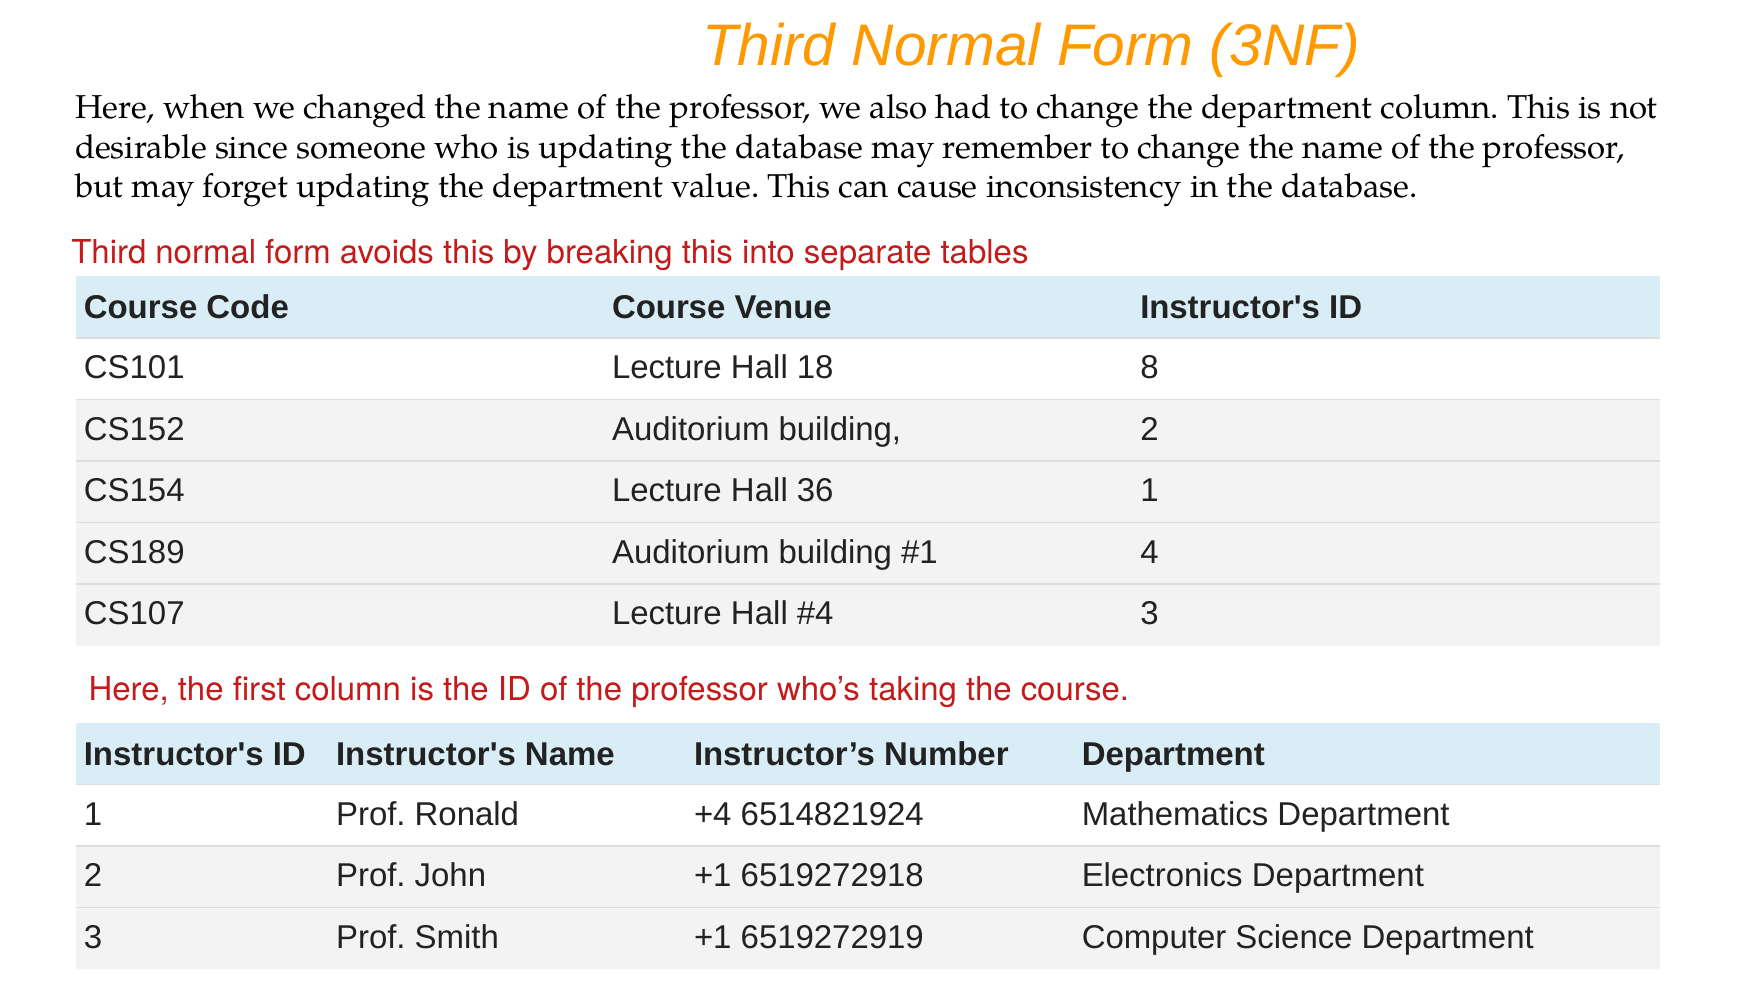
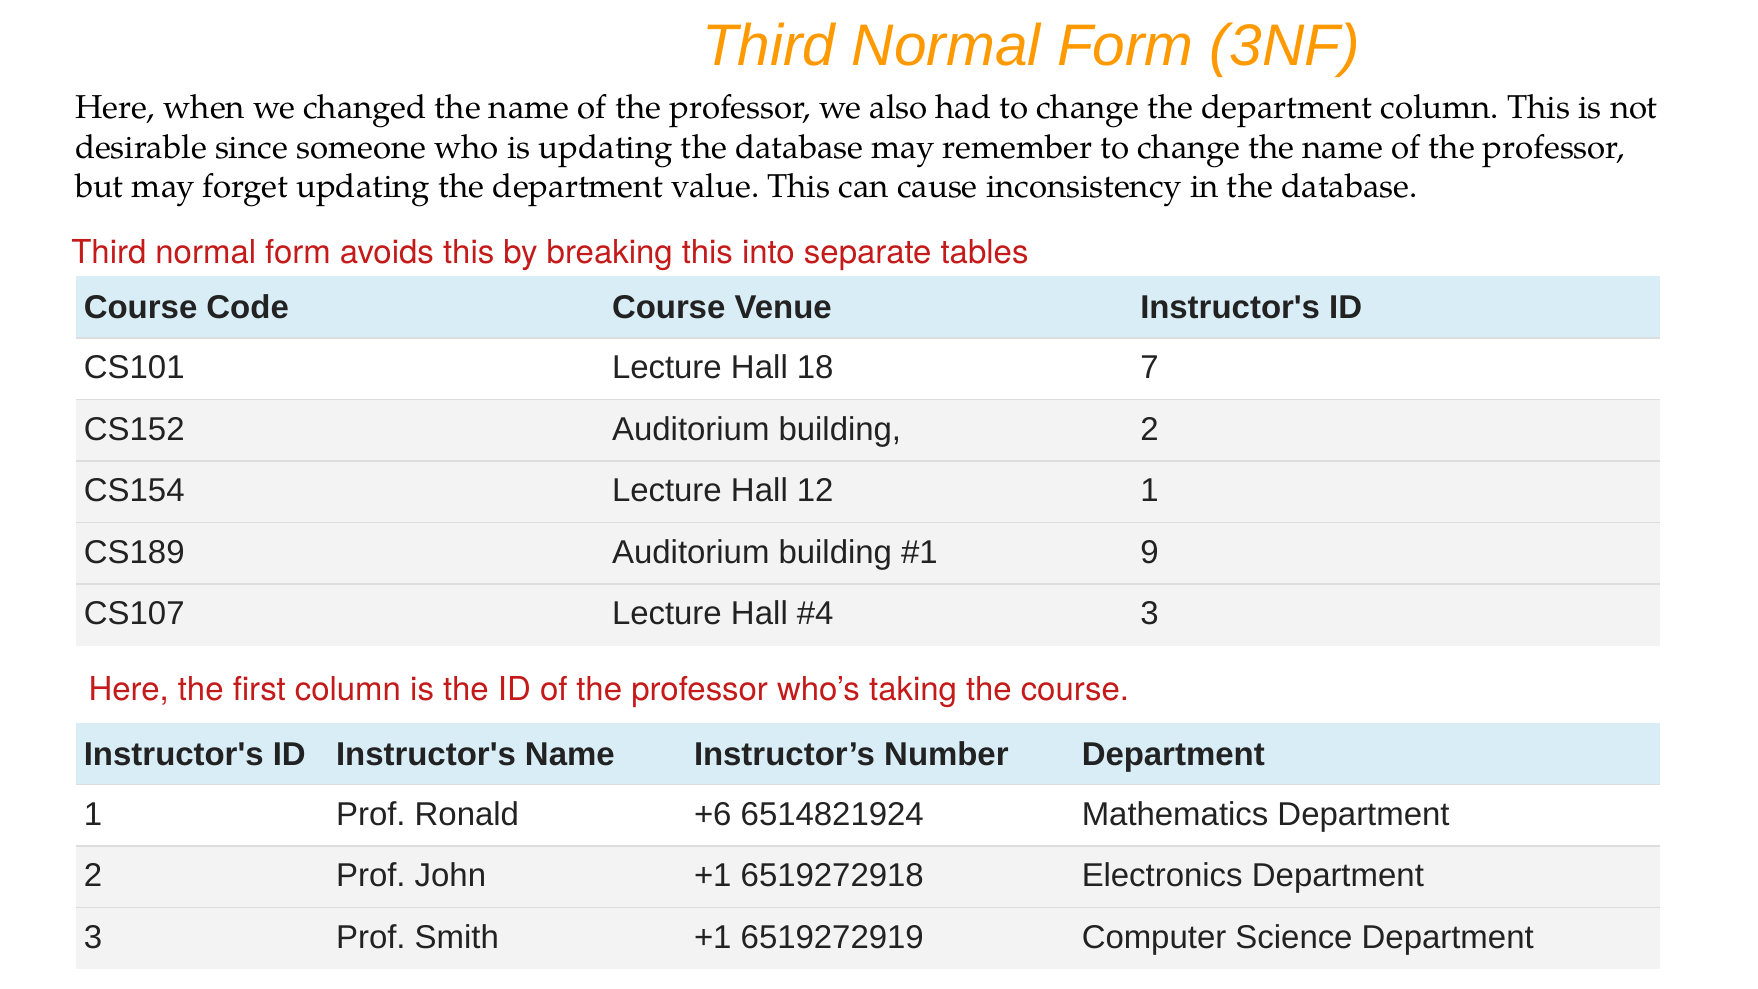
8: 8 -> 7 (1149, 368)
36: 36 -> 12 (815, 491)
4: 4 -> 9 (1149, 552)
+4: +4 -> +6 (713, 814)
